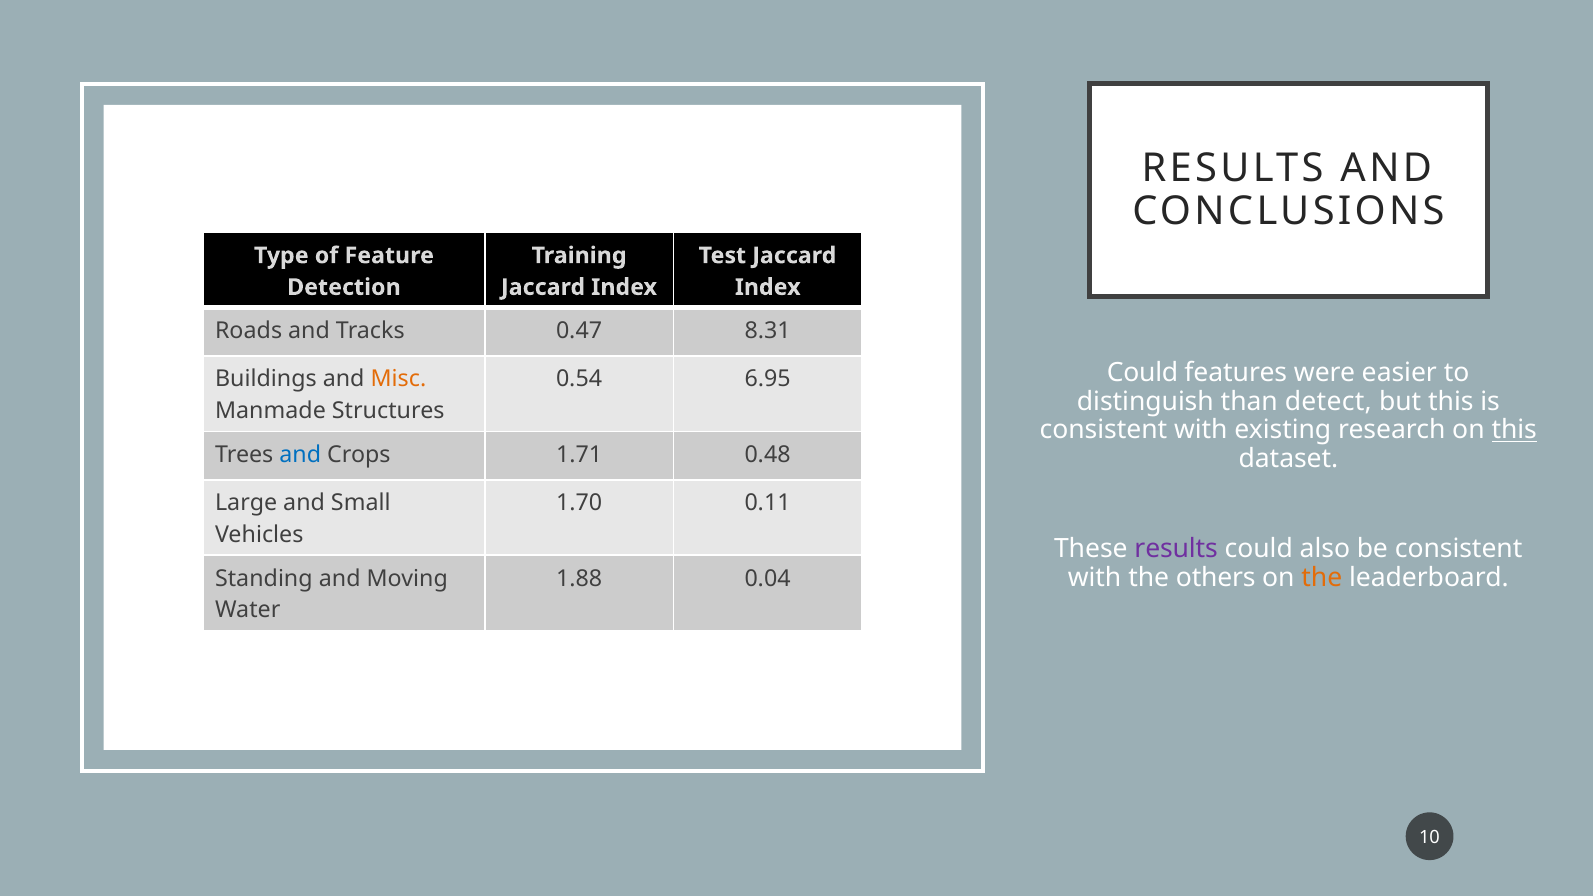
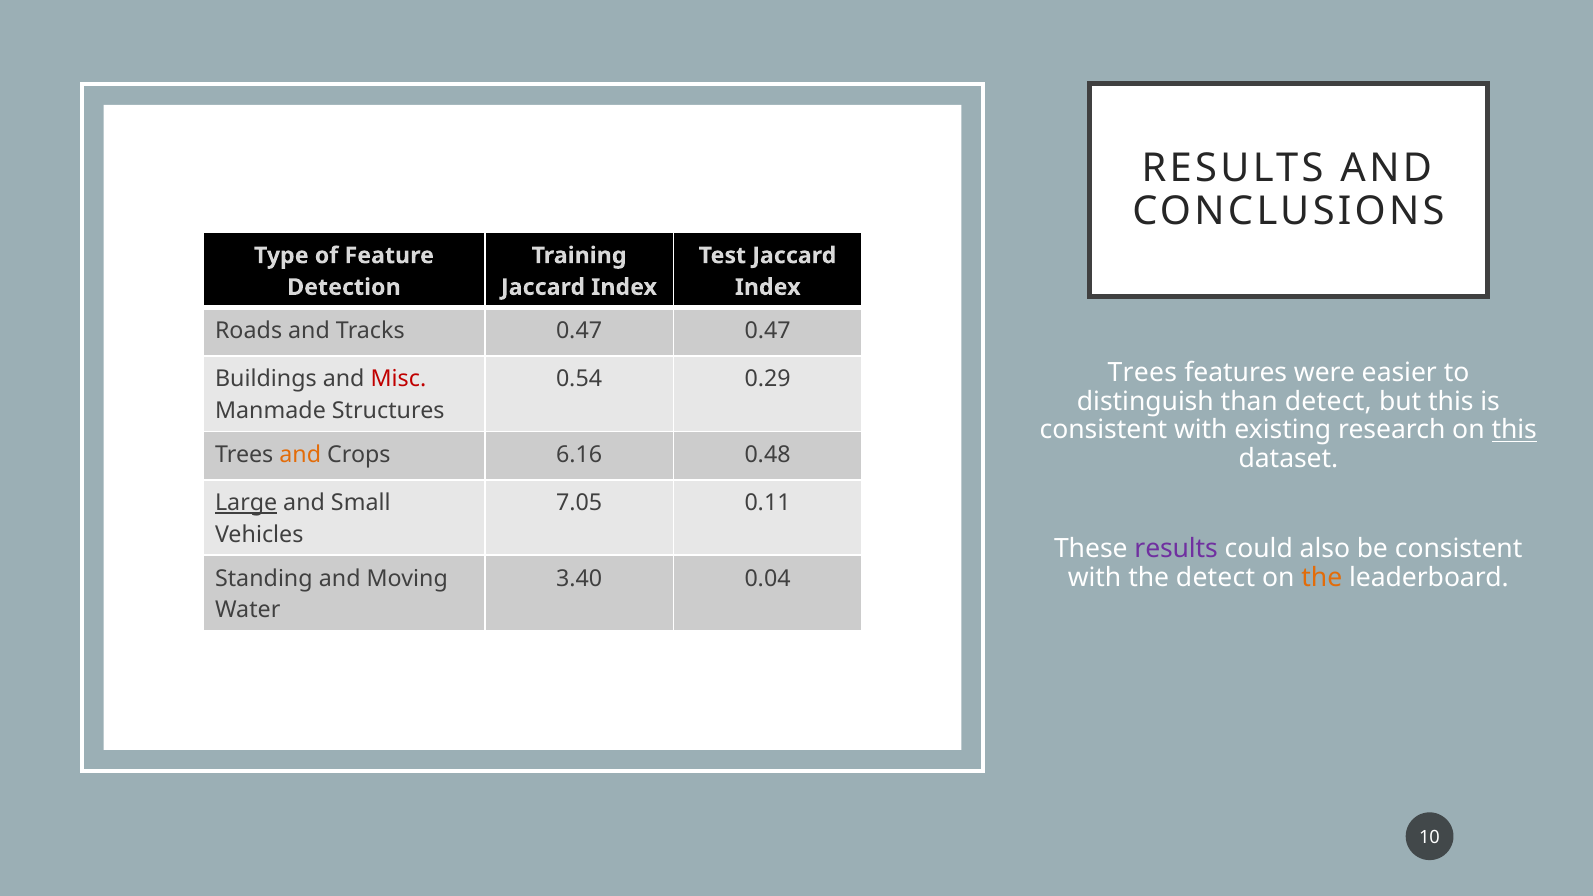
0.47 8.31: 8.31 -> 0.47 (768, 331)
Could: Could -> Trees (1142, 373)
Misc colour: orange -> red (398, 379)
6.95: 6.95 -> 0.29 (768, 379)
and colour: blue -> orange (300, 455)
1.71: 1.71 -> 6.16 (579, 455)
Large underline: none -> present (246, 503)
1.70: 1.70 -> 7.05 (579, 503)
the others: others -> detect (1216, 578)
1.88: 1.88 -> 3.40 (579, 578)
